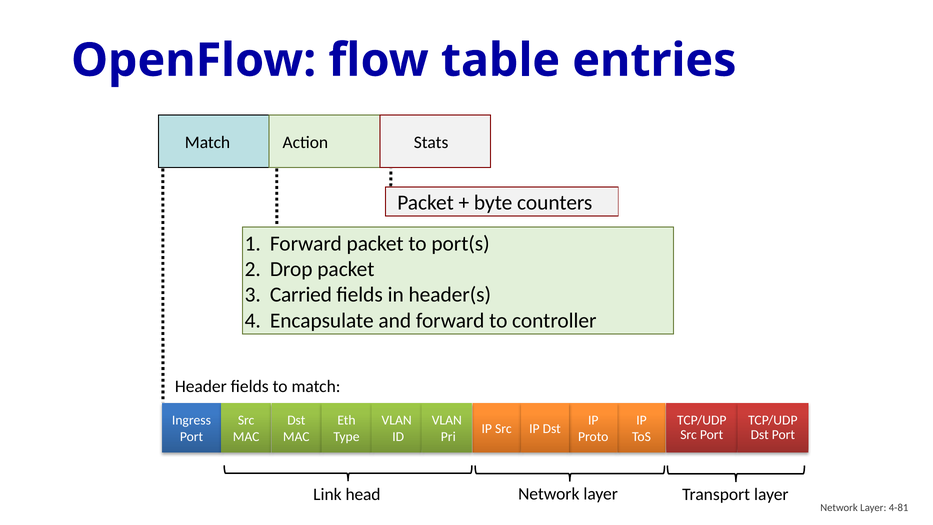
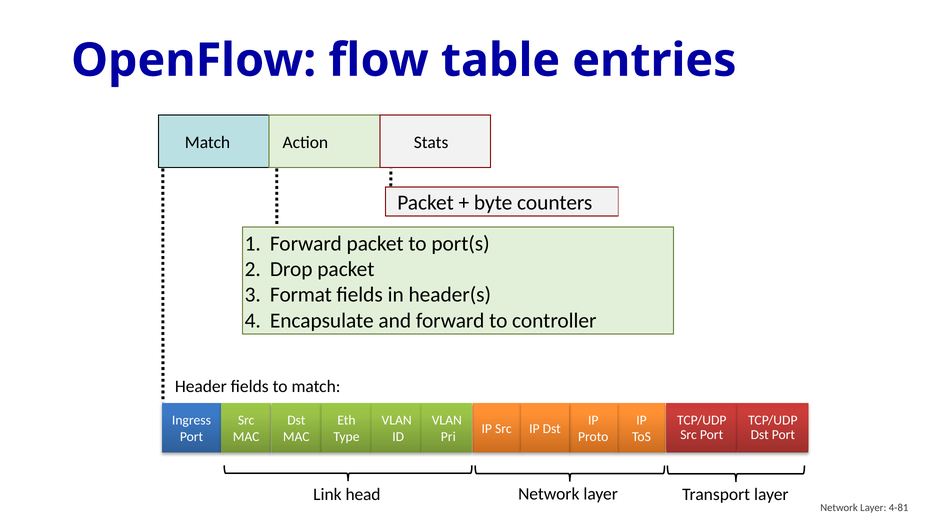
Carried: Carried -> Format (301, 295)
